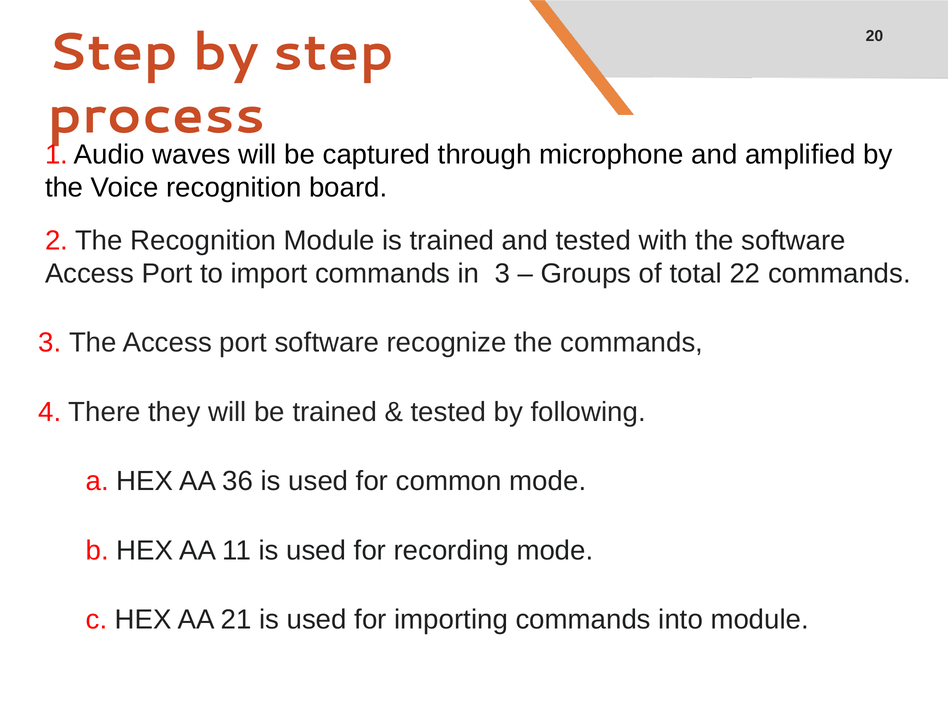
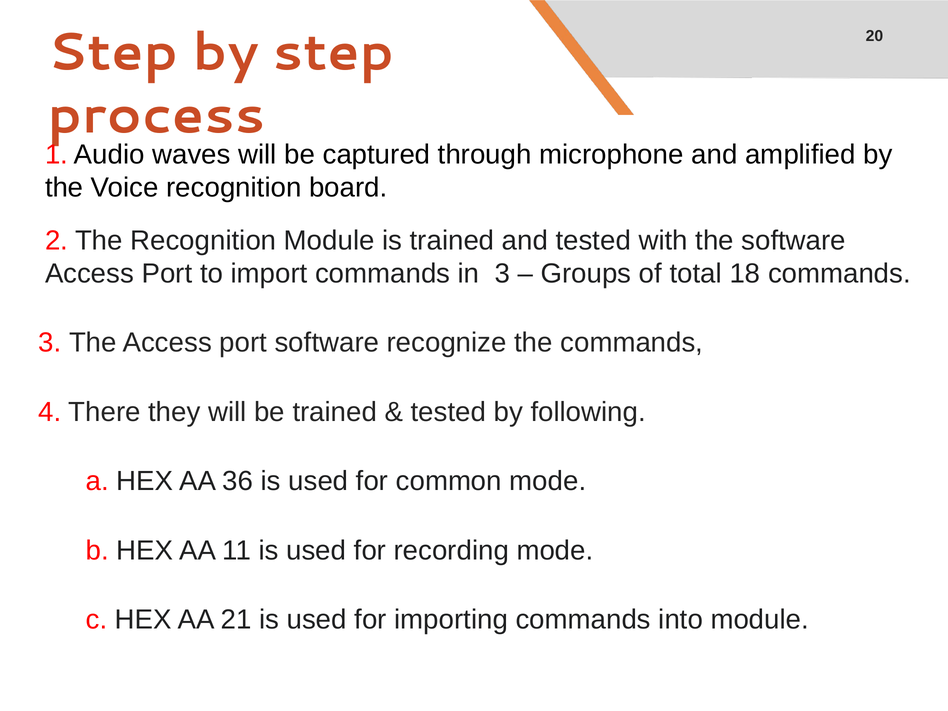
22: 22 -> 18 (745, 274)
